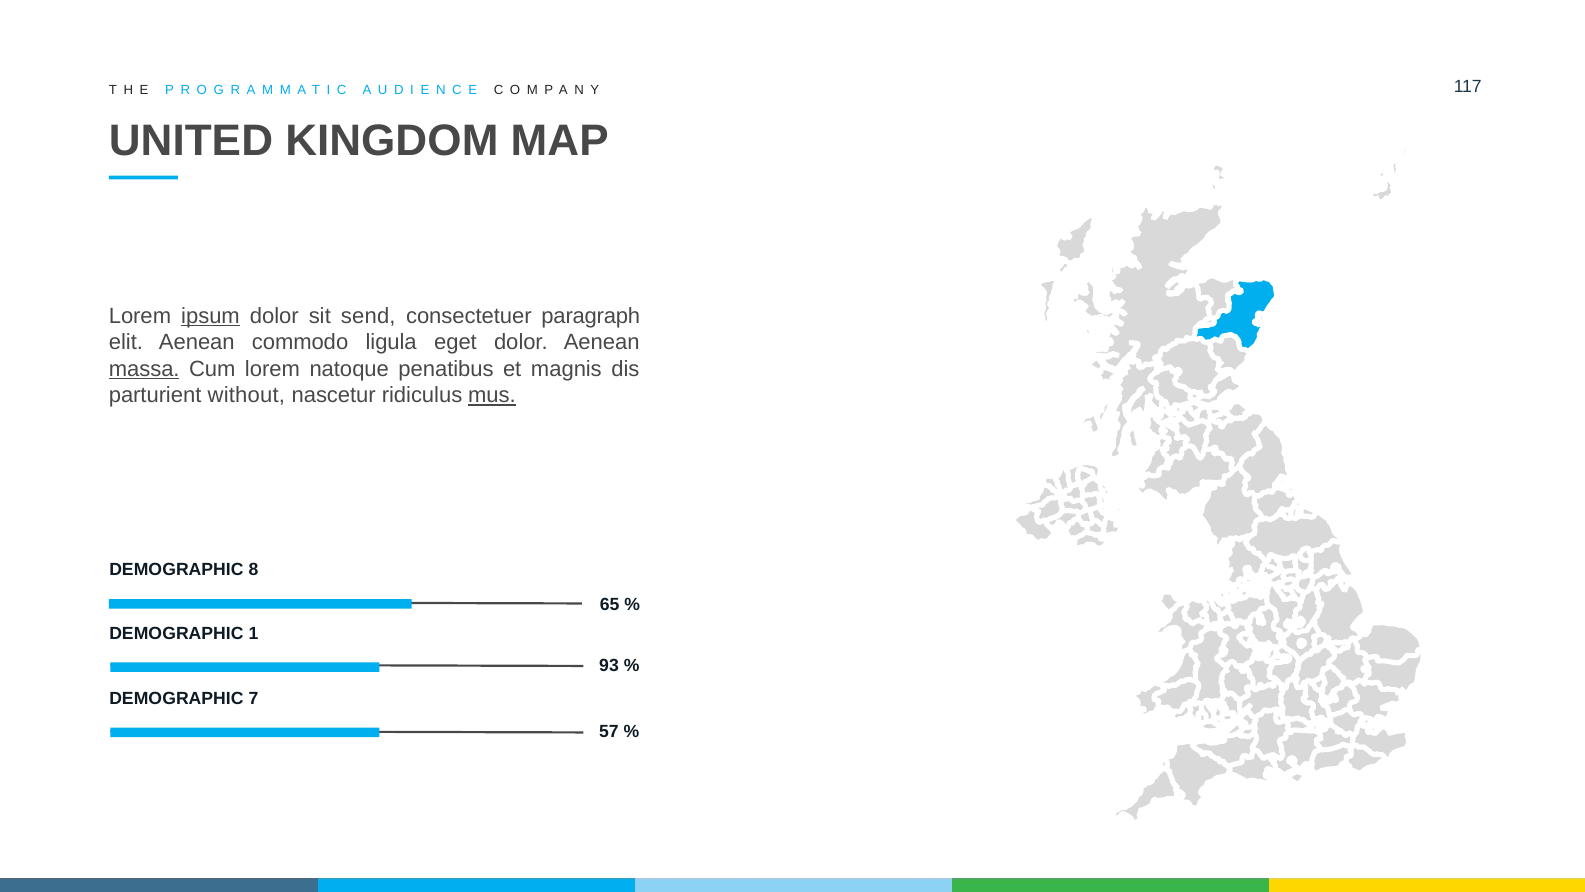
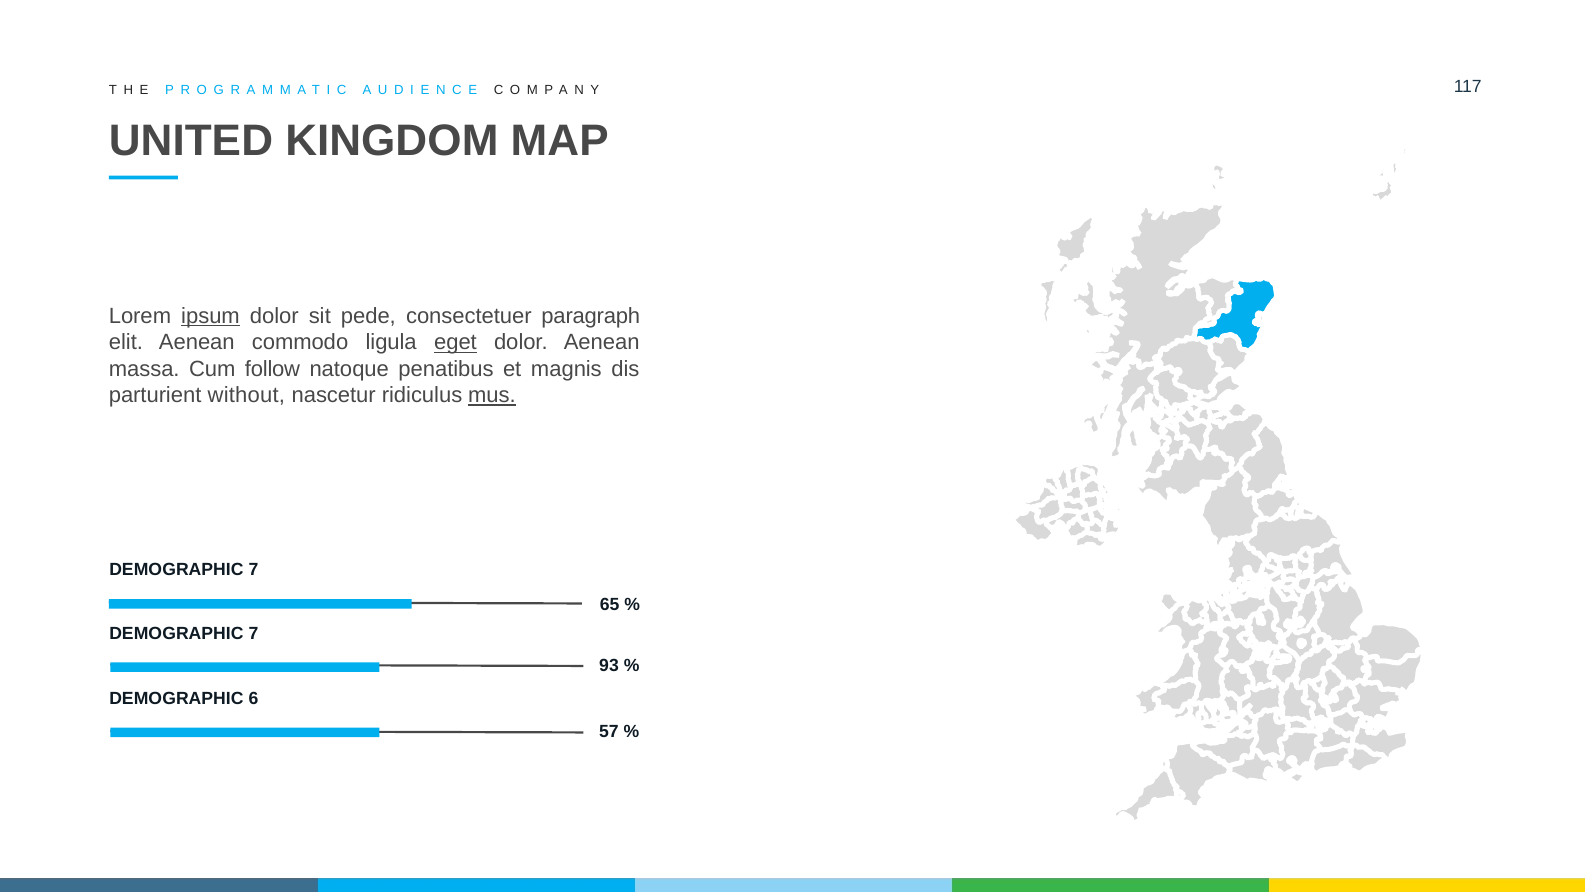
send: send -> pede (368, 316)
eget underline: none -> present (455, 343)
massa underline: present -> none (144, 369)
Cum lorem: lorem -> follow (273, 369)
8: 8 -> 7 (253, 569)
1: 1 -> 7 (253, 634)
7: 7 -> 6 (253, 698)
